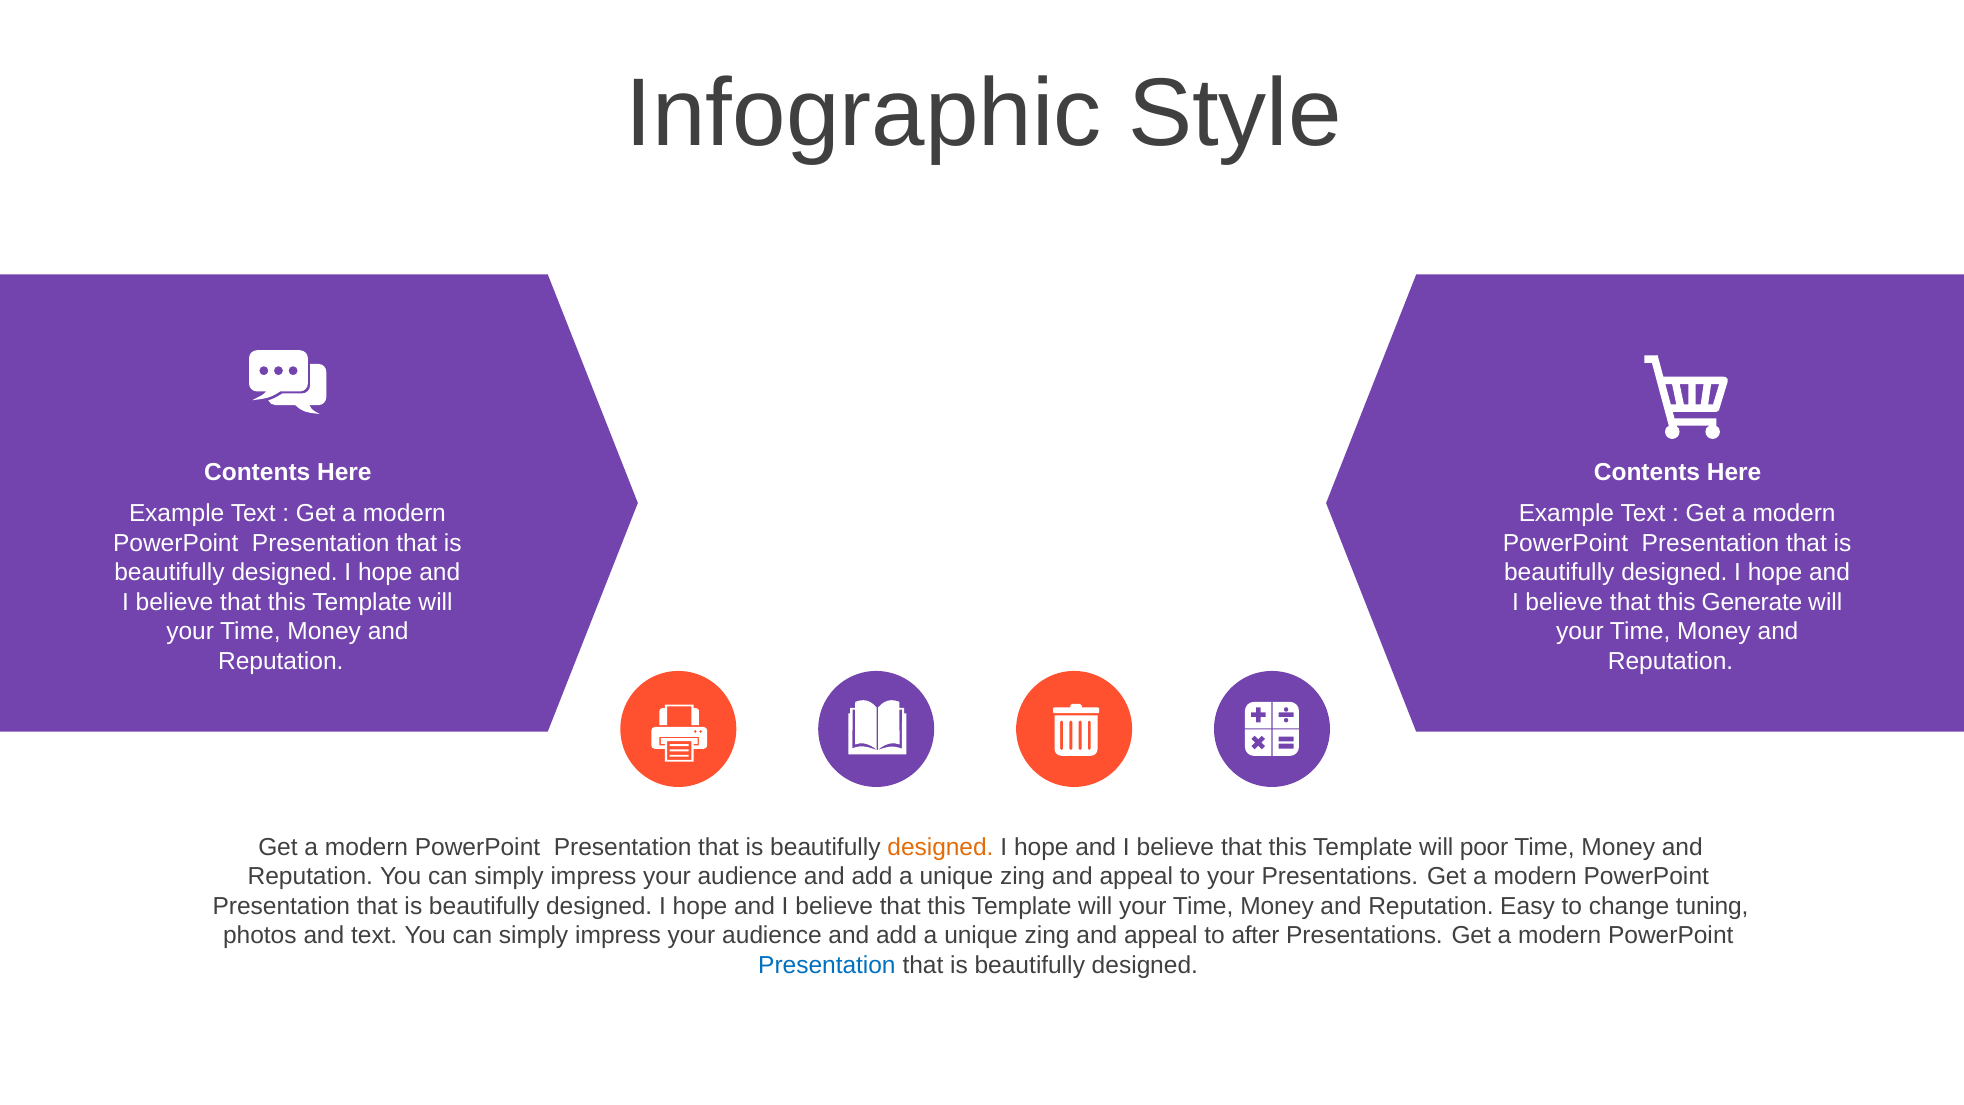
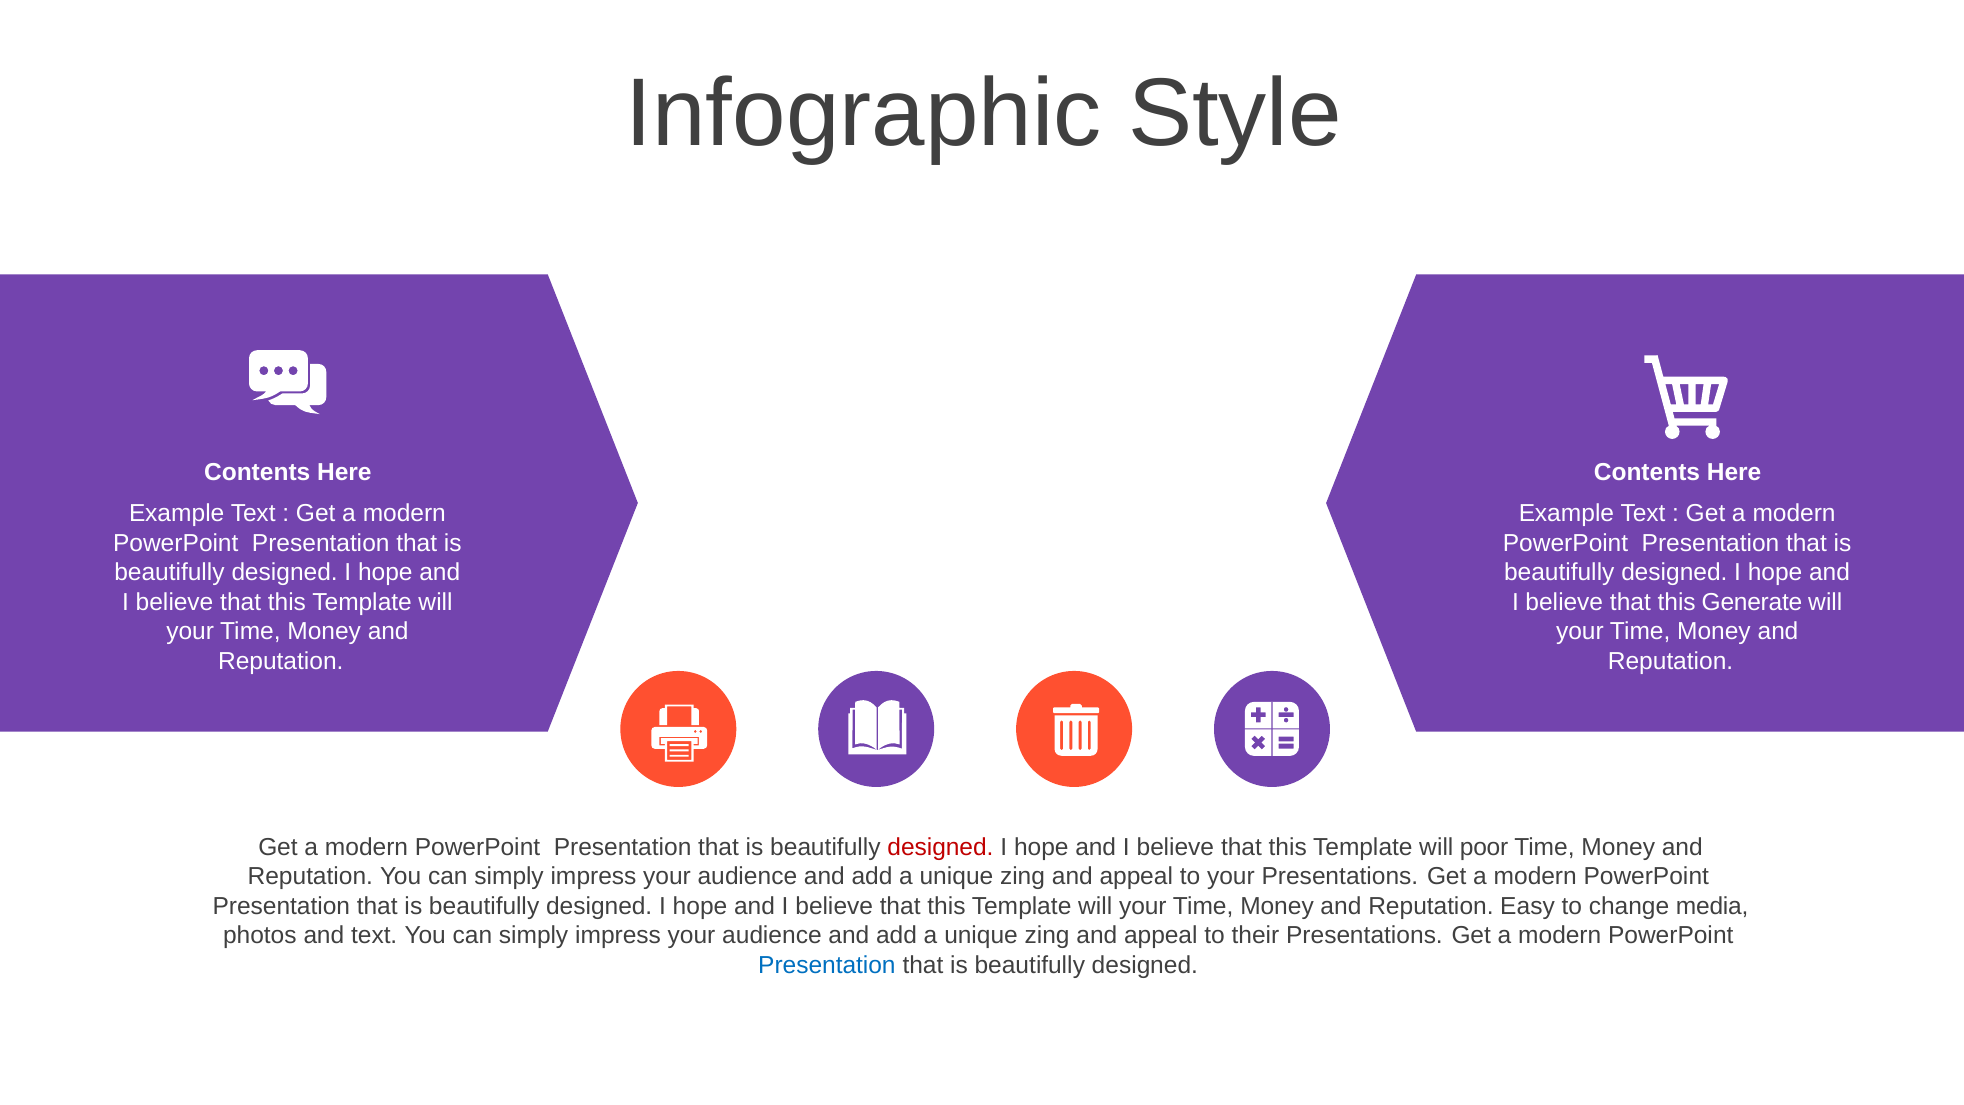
designed colour: orange -> red (940, 847)
tuning: tuning -> media (1712, 906)
after: after -> their (1255, 935)
